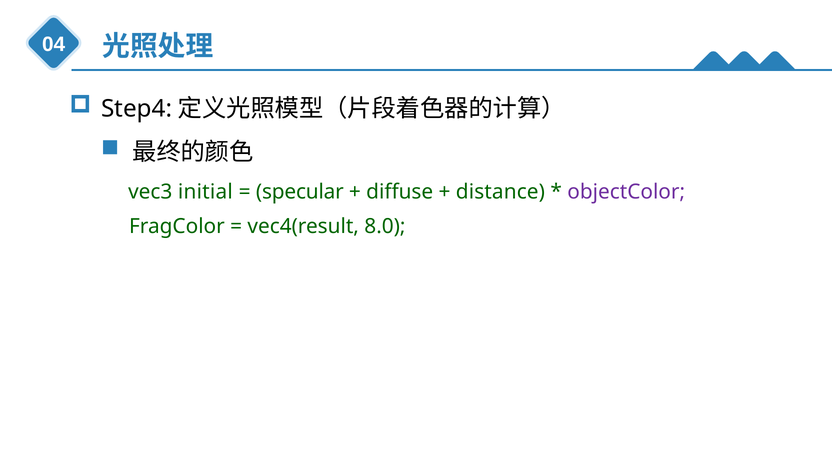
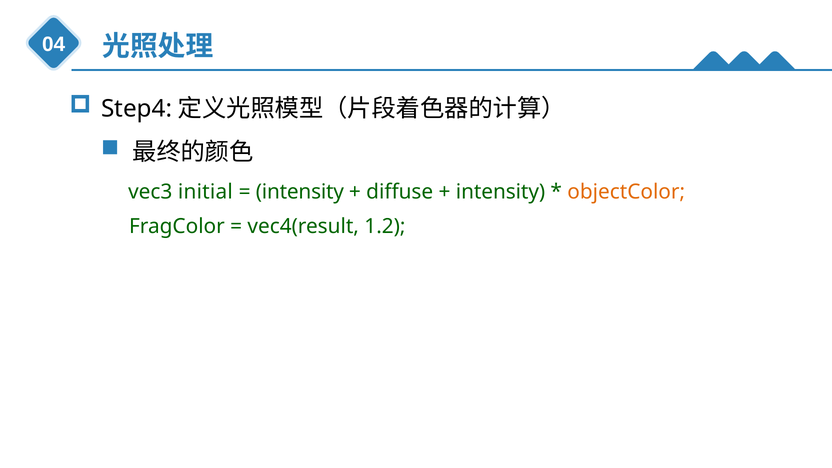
specular: specular -> intensity (300, 192)
distance: distance -> intensity (501, 192)
objectColor colour: purple -> orange (626, 192)
8.0: 8.0 -> 1.2 (385, 227)
